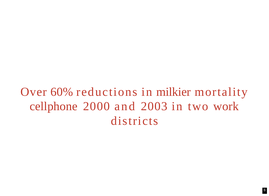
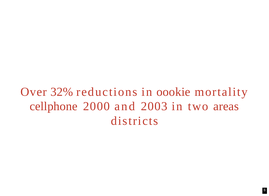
60%: 60% -> 32% (62, 92)
milkier: milkier -> oookie (173, 92)
work: work -> areas (226, 106)
